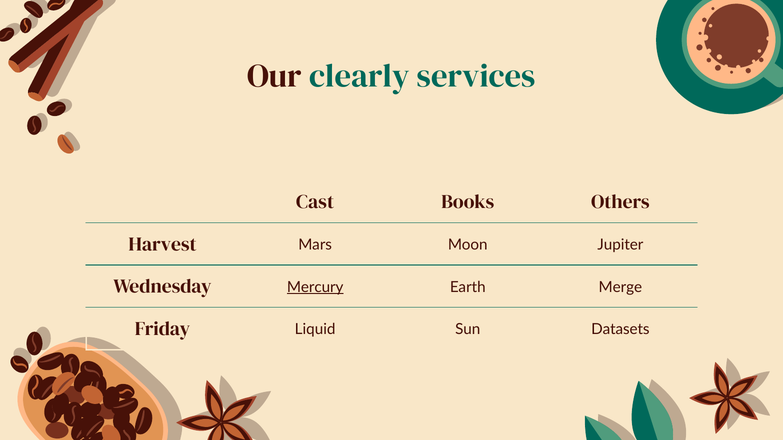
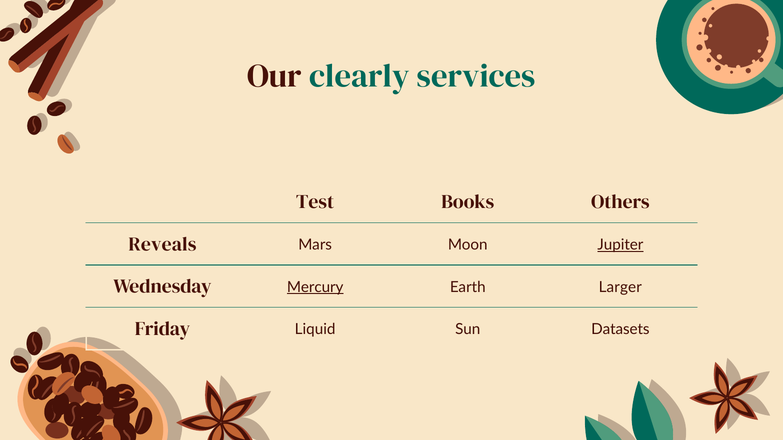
Cast: Cast -> Test (315, 202)
Harvest: Harvest -> Reveals (162, 245)
Jupiter underline: none -> present (620, 245)
Merge: Merge -> Larger (620, 287)
